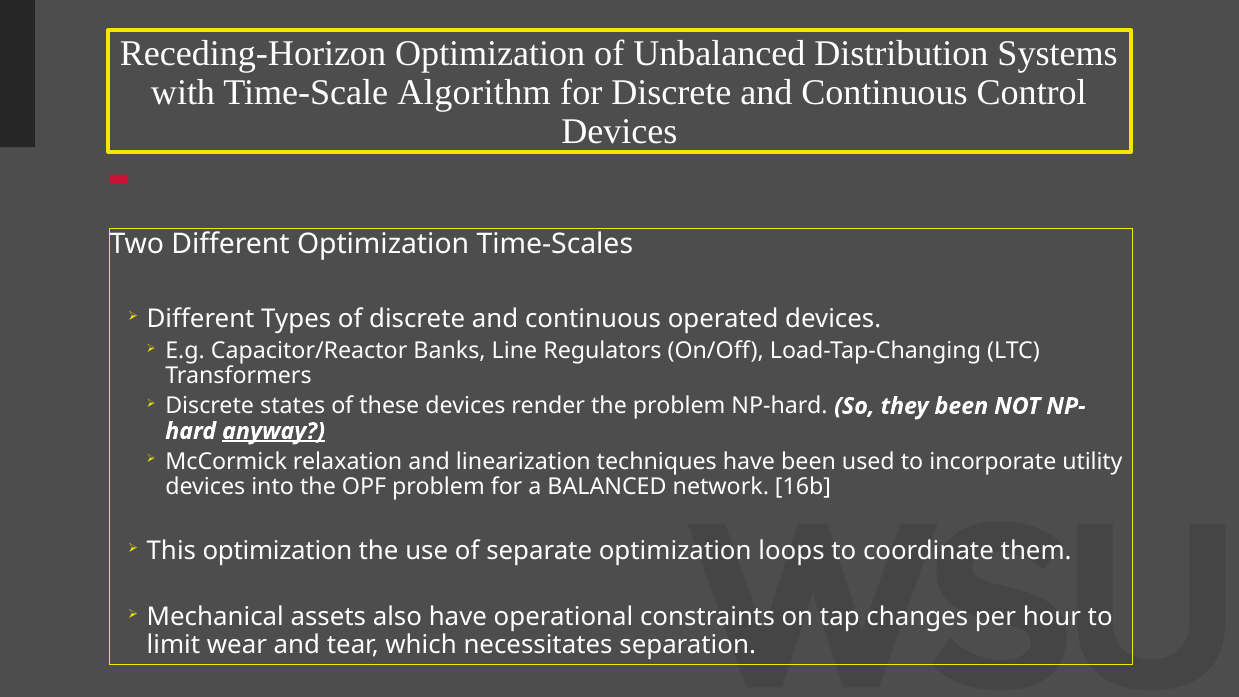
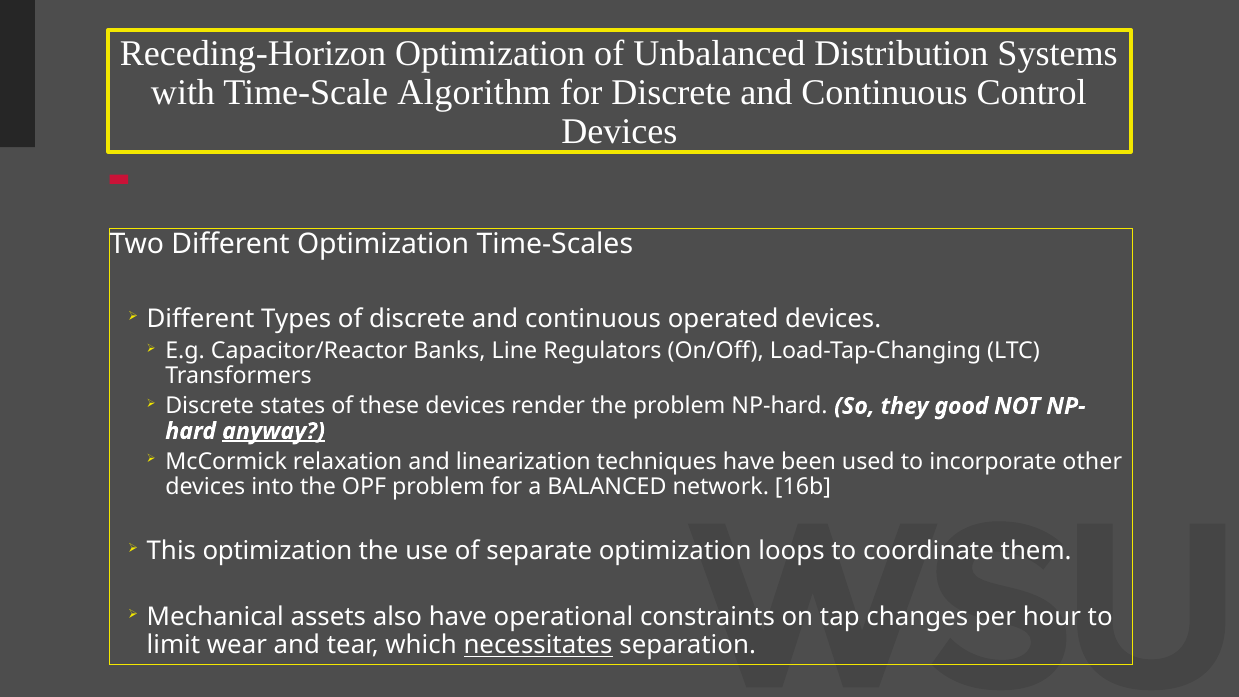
they been: been -> good (961, 406)
utility: utility -> other (1092, 461)
necessitates underline: none -> present (538, 645)
